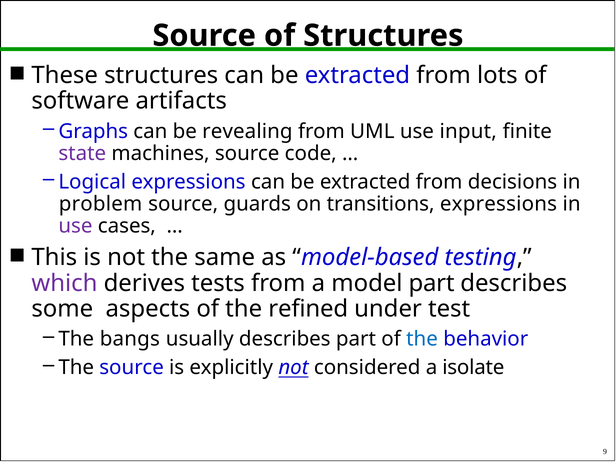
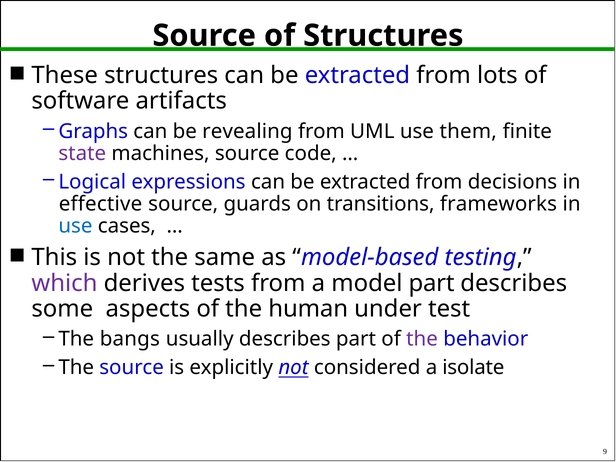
input: input -> them (468, 131)
problem: problem -> effective (101, 204)
transitions expressions: expressions -> frameworks (499, 204)
use colour: purple -> blue (75, 226)
refined: refined -> human (308, 309)
the colour: blue -> purple (422, 339)
